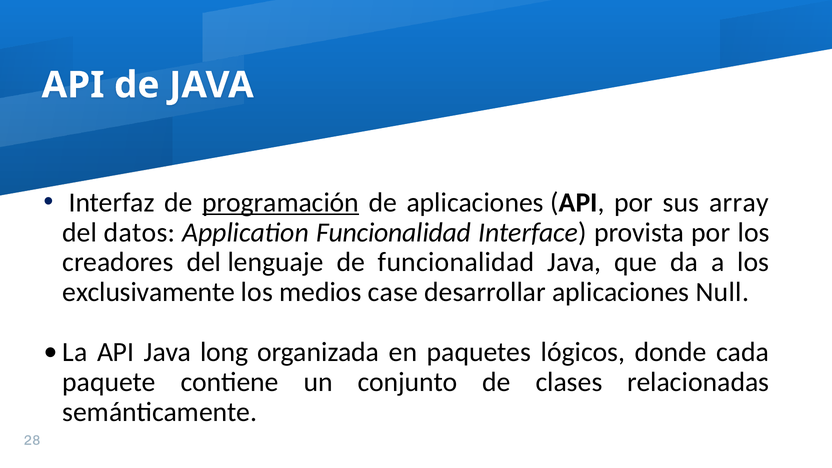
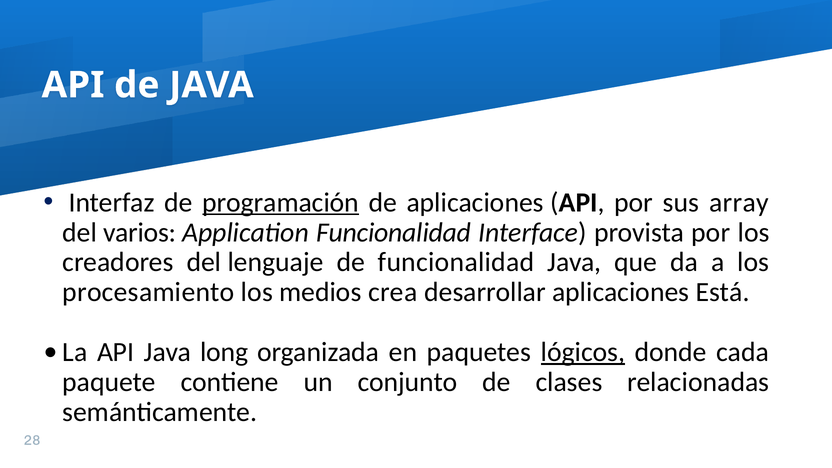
datos: datos -> varios (140, 232)
exclusivamente: exclusivamente -> procesamiento (148, 292)
case: case -> crea (393, 292)
Null: Null -> Está (723, 292)
lógicos underline: none -> present (583, 352)
